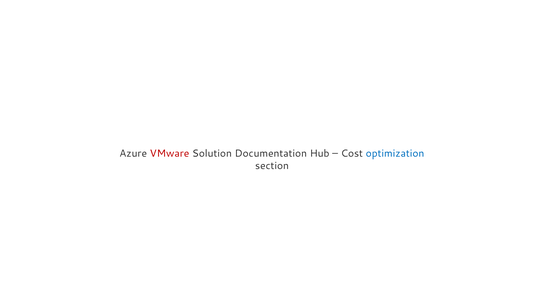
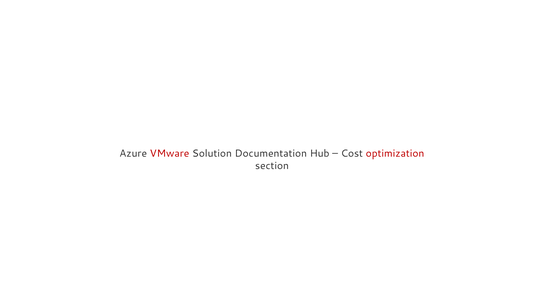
optimization colour: blue -> red (395, 154)
